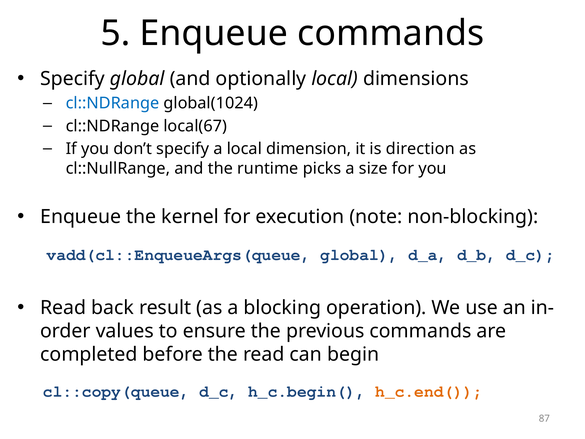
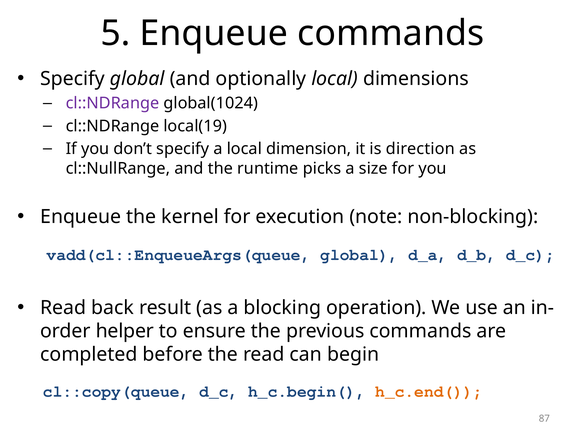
cl::NDRange colour: blue -> purple (113, 103)
local(67: local(67 -> local(19 (195, 126)
values: values -> helper (125, 331)
